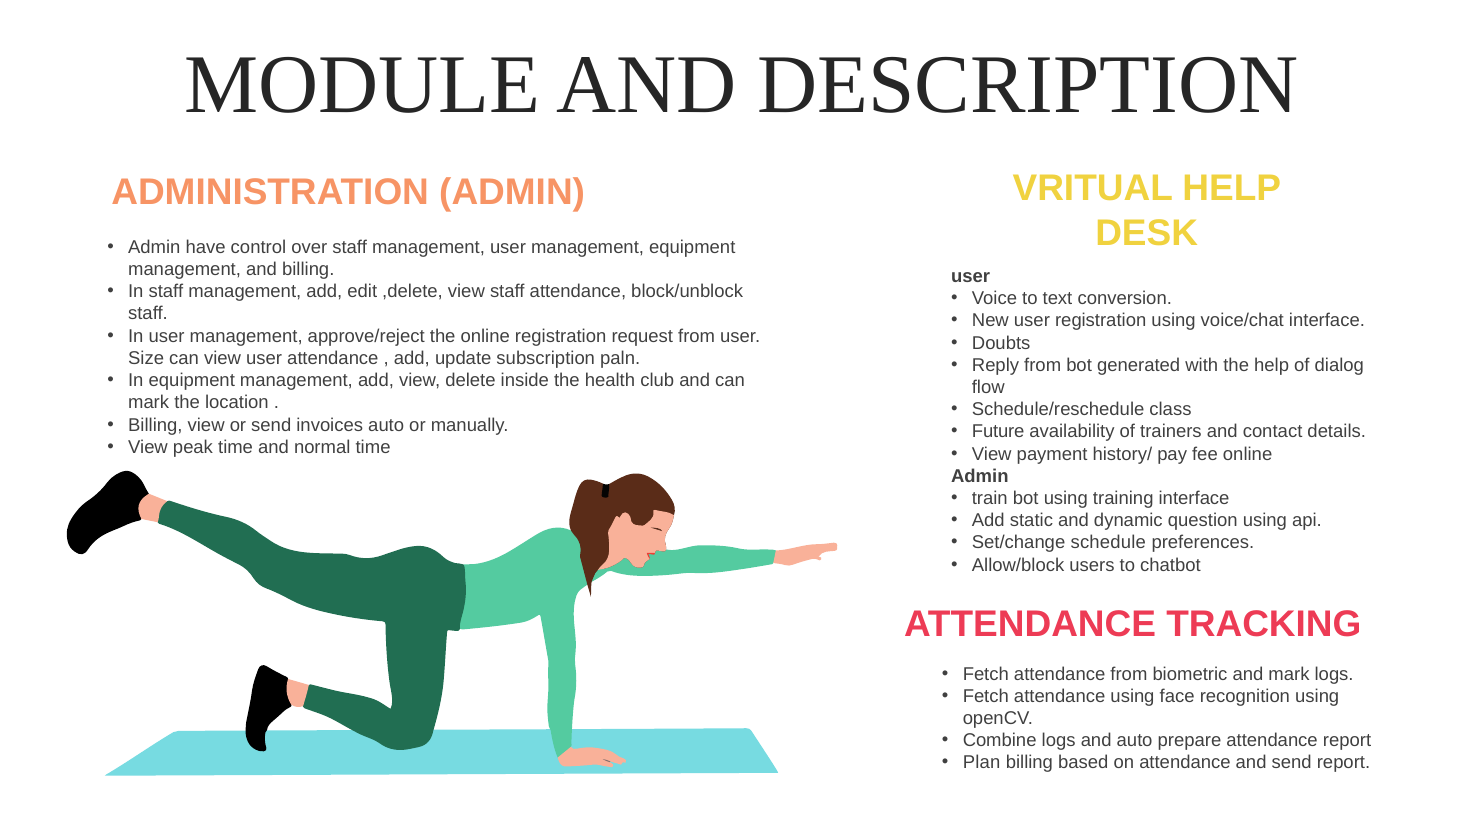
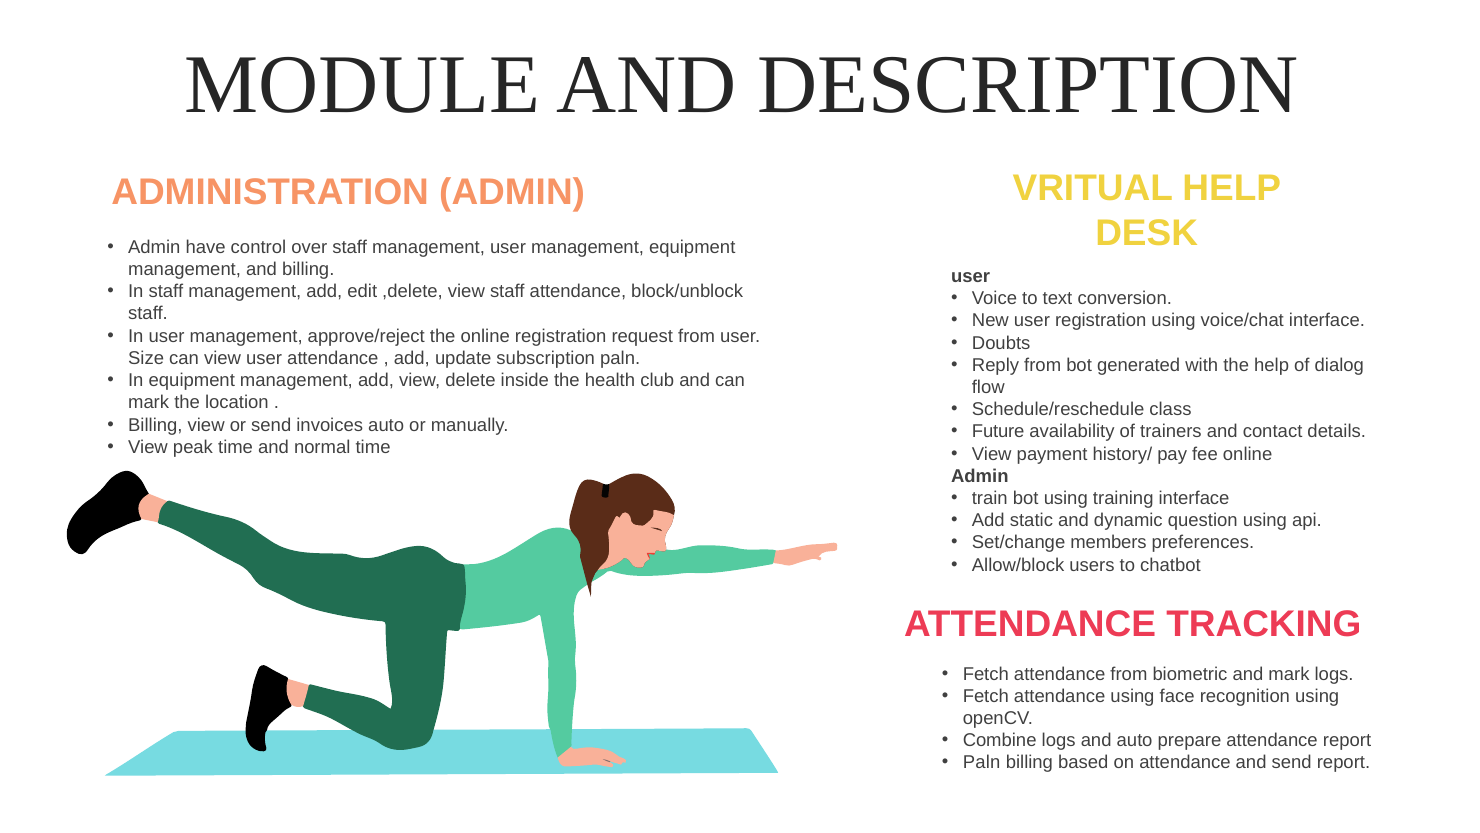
schedule: schedule -> members (1108, 543)
Plan: Plan -> Paln (982, 762)
